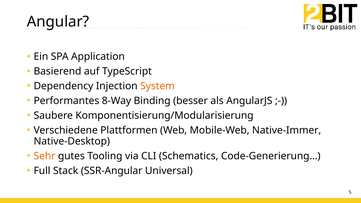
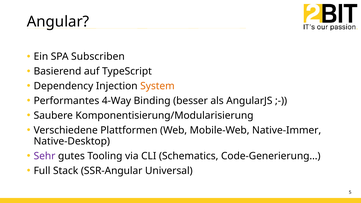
Application: Application -> Subscriben (98, 57)
8-Way: 8-Way -> 4-Way (116, 101)
Sehr colour: orange -> purple (45, 156)
